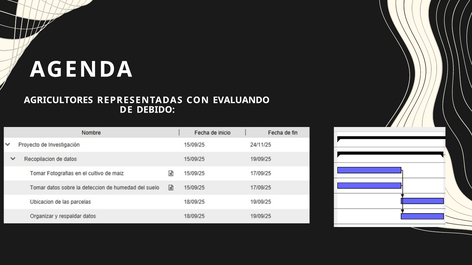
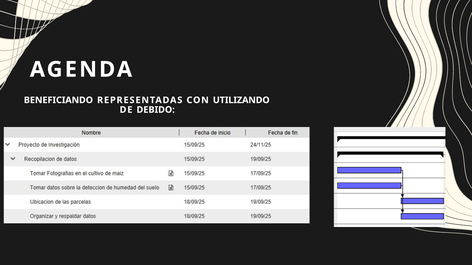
AGRICULTORES: AGRICULTORES -> BENEFICIANDO (58, 100)
EVALUANDO: EVALUANDO -> UTILIZANDO (241, 100)
